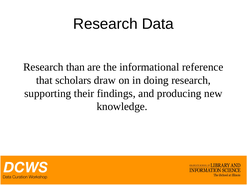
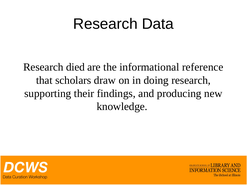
than: than -> died (75, 67)
